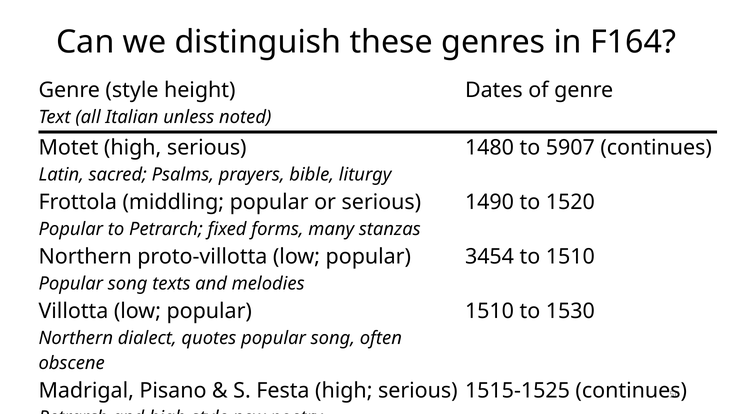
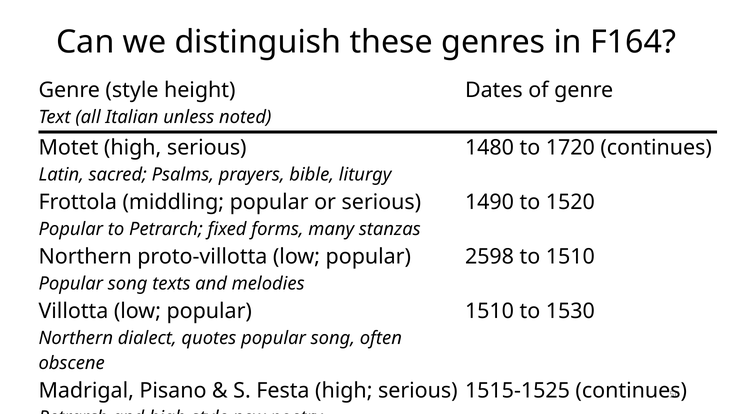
5907: 5907 -> 1720 (570, 148)
3454: 3454 -> 2598 (490, 257)
